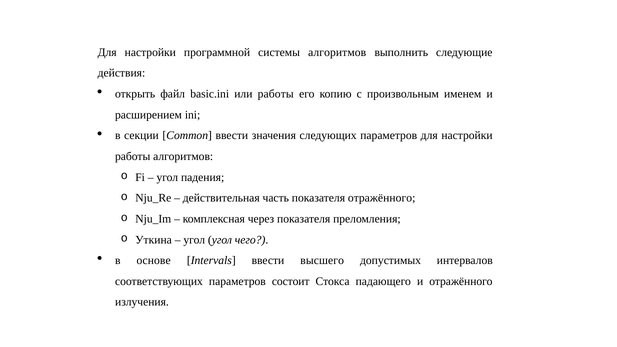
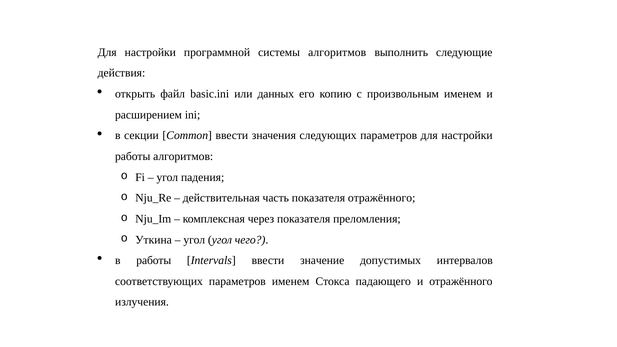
или работы: работы -> данных (276, 94)
в основе: основе -> работы (154, 261)
высшего: высшего -> значение (322, 261)
параметров состоит: состоит -> именем (291, 281)
